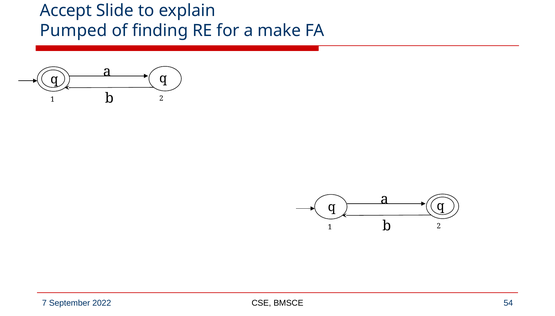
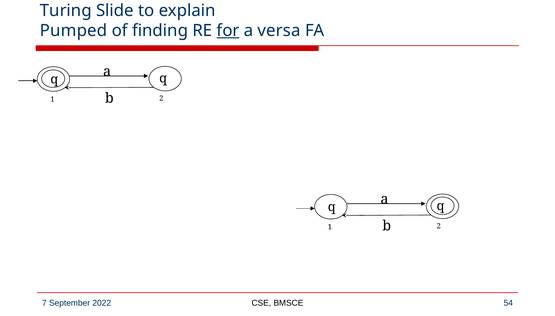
Accept: Accept -> Turing (66, 10)
for underline: none -> present (228, 31)
make: make -> versa (279, 31)
